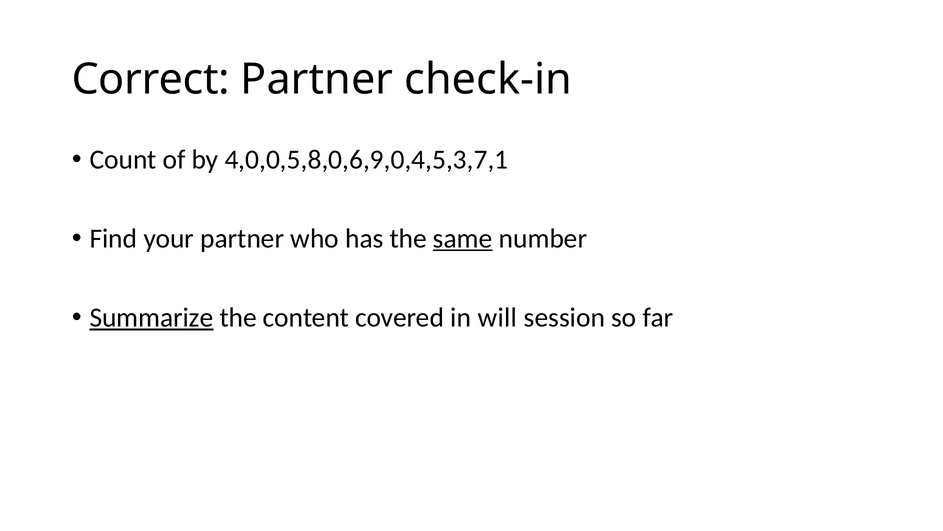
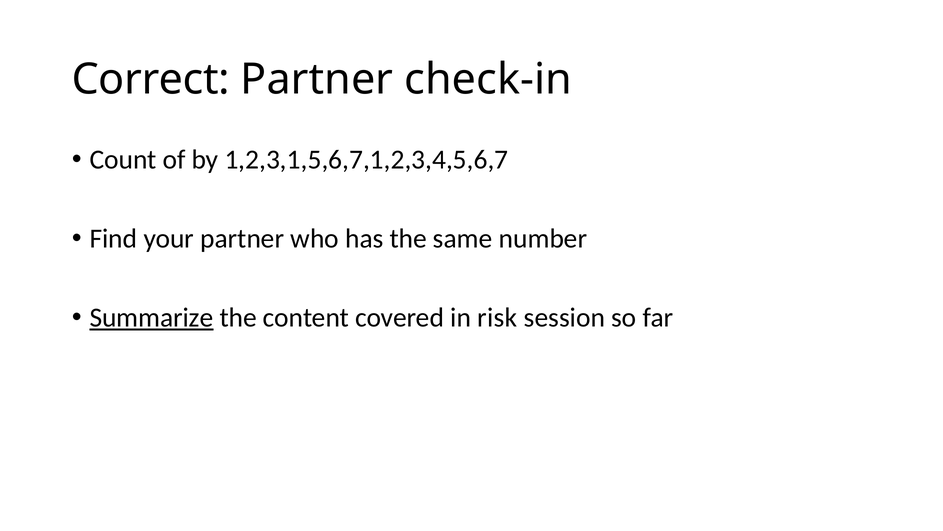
4,0,0,5,8,0,6,9,0,4,5,3,7,1: 4,0,0,5,8,0,6,9,0,4,5,3,7,1 -> 1,2,3,1,5,6,7,1,2,3,4,5,6,7 (366, 159)
same underline: present -> none (463, 238)
will: will -> risk (497, 317)
